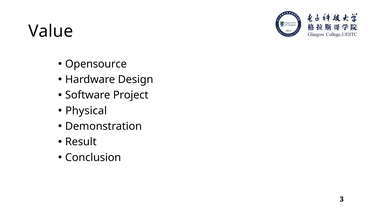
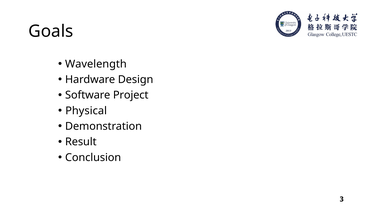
Value: Value -> Goals (51, 31)
Opensource: Opensource -> Wavelength (96, 64)
